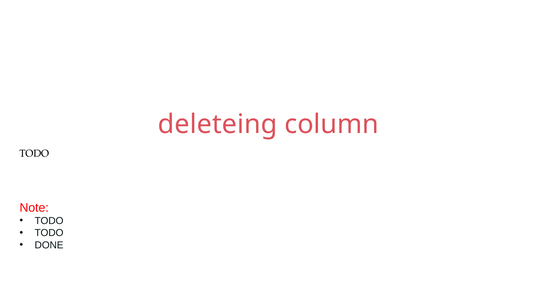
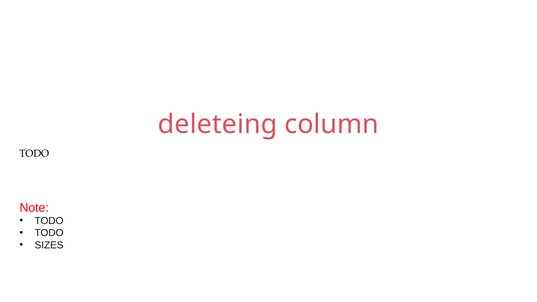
DONE: DONE -> SIZES (49, 245)
